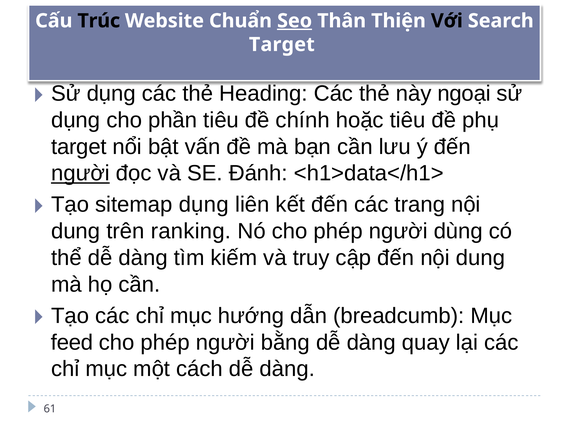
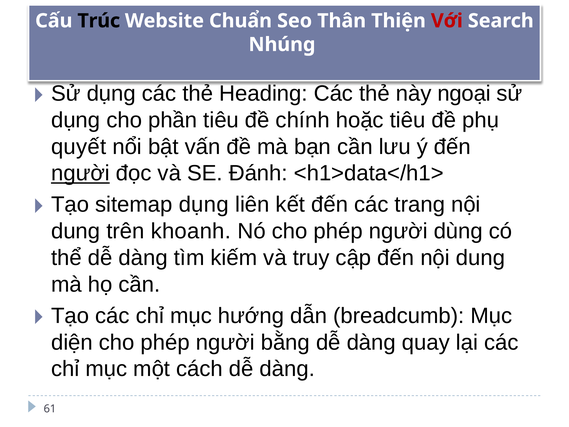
Seo underline: present -> none (295, 21)
Với colour: black -> red (447, 21)
Target: Target -> Nhúng (282, 45)
target: target -> quyết (79, 147)
ranking: ranking -> khoanh (191, 231)
feed: feed -> diện (72, 342)
